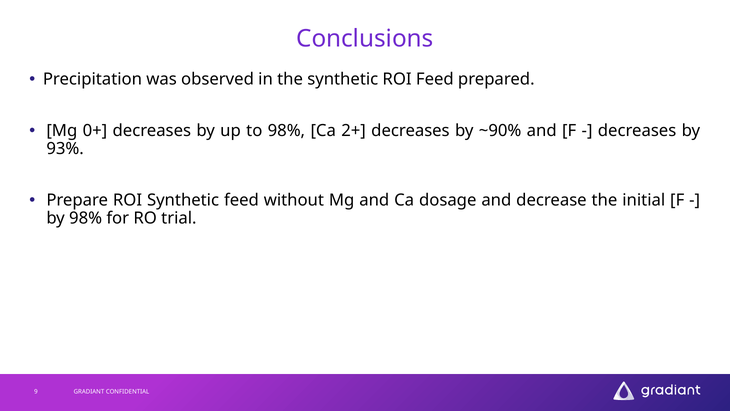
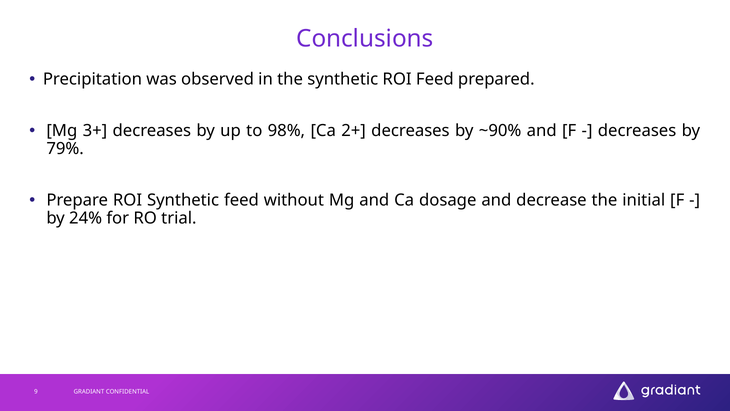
0+: 0+ -> 3+ (95, 131)
93%: 93% -> 79% (65, 149)
by 98%: 98% -> 24% (86, 218)
